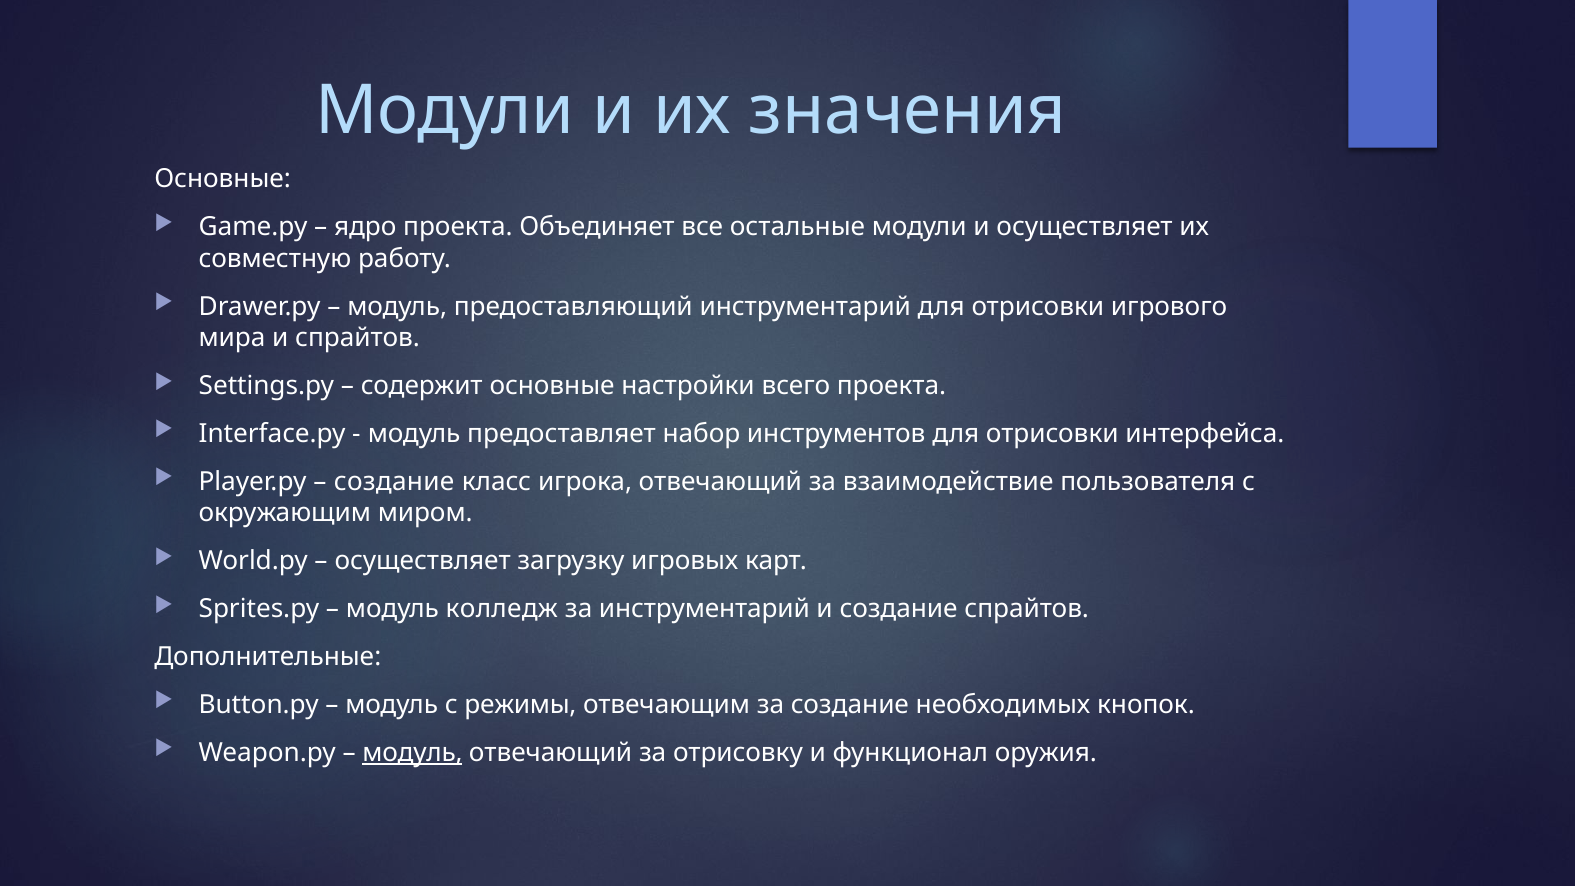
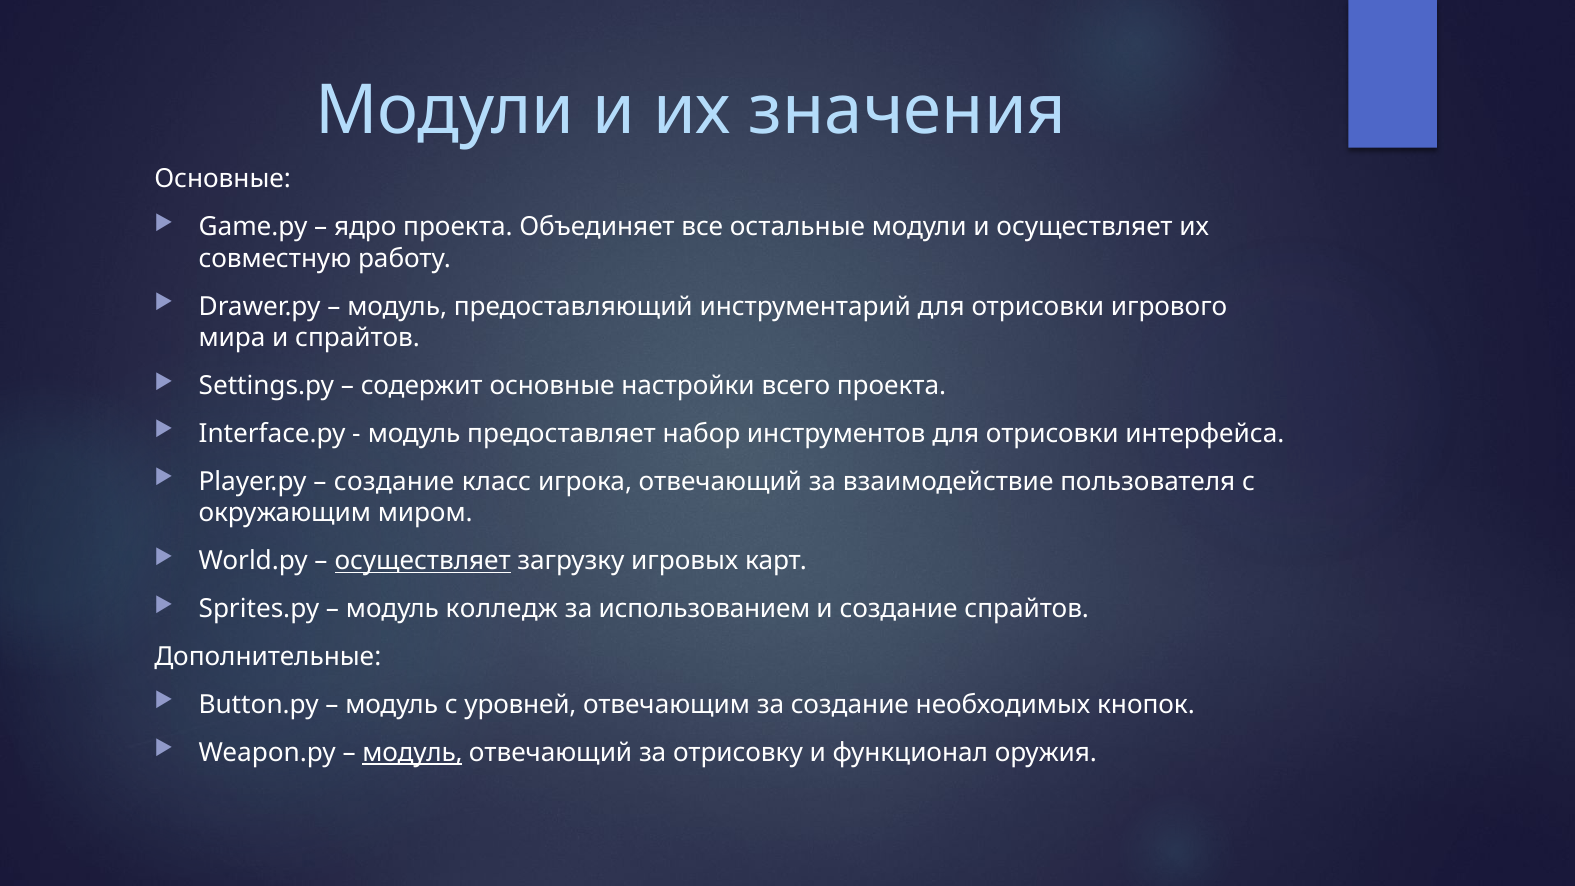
осуществляет underline: none -> present (423, 561)
за инструментарий: инструментарий -> использованием (704, 609)
режимы: режимы -> уровней (520, 705)
